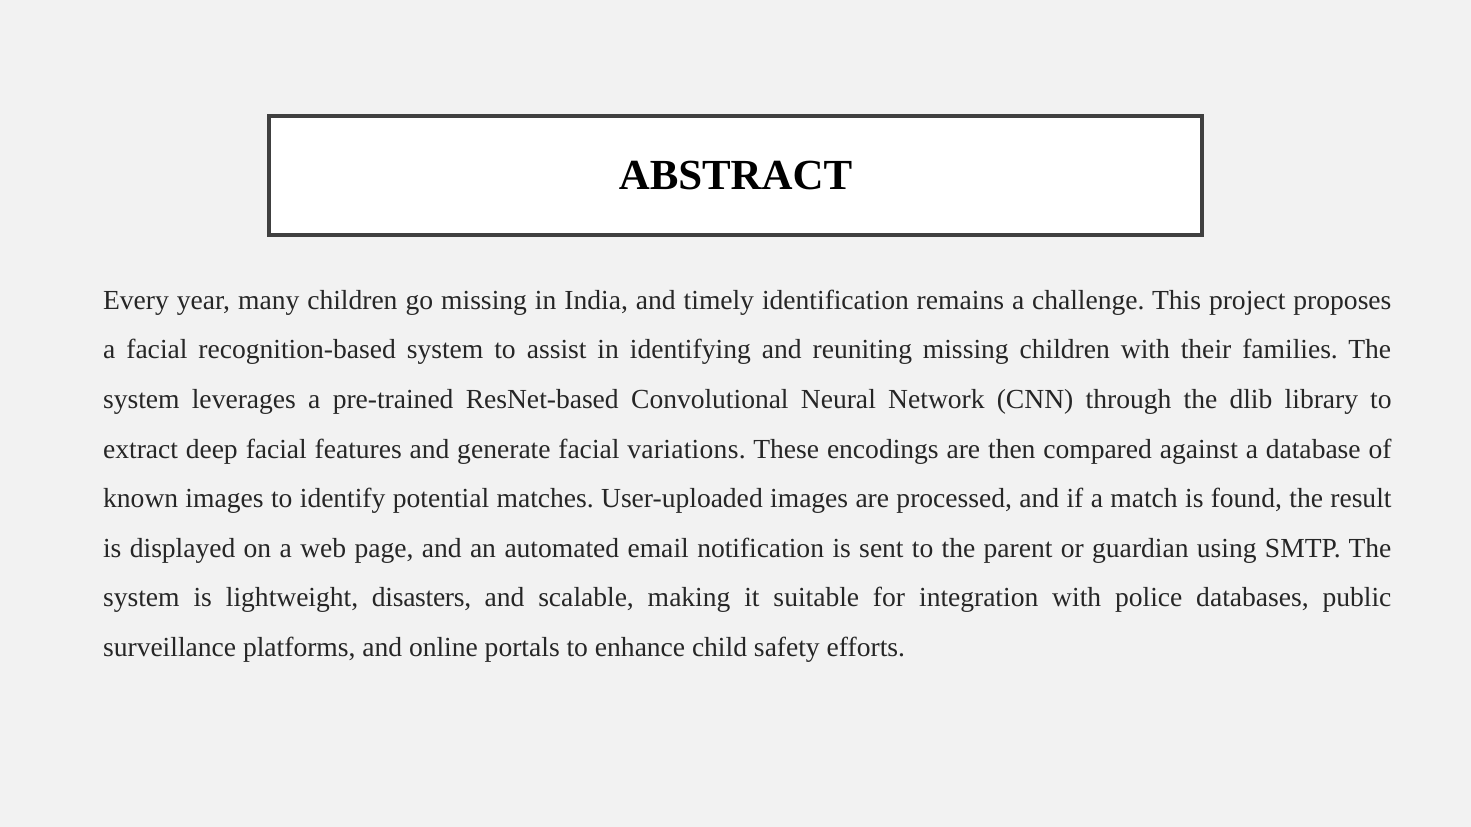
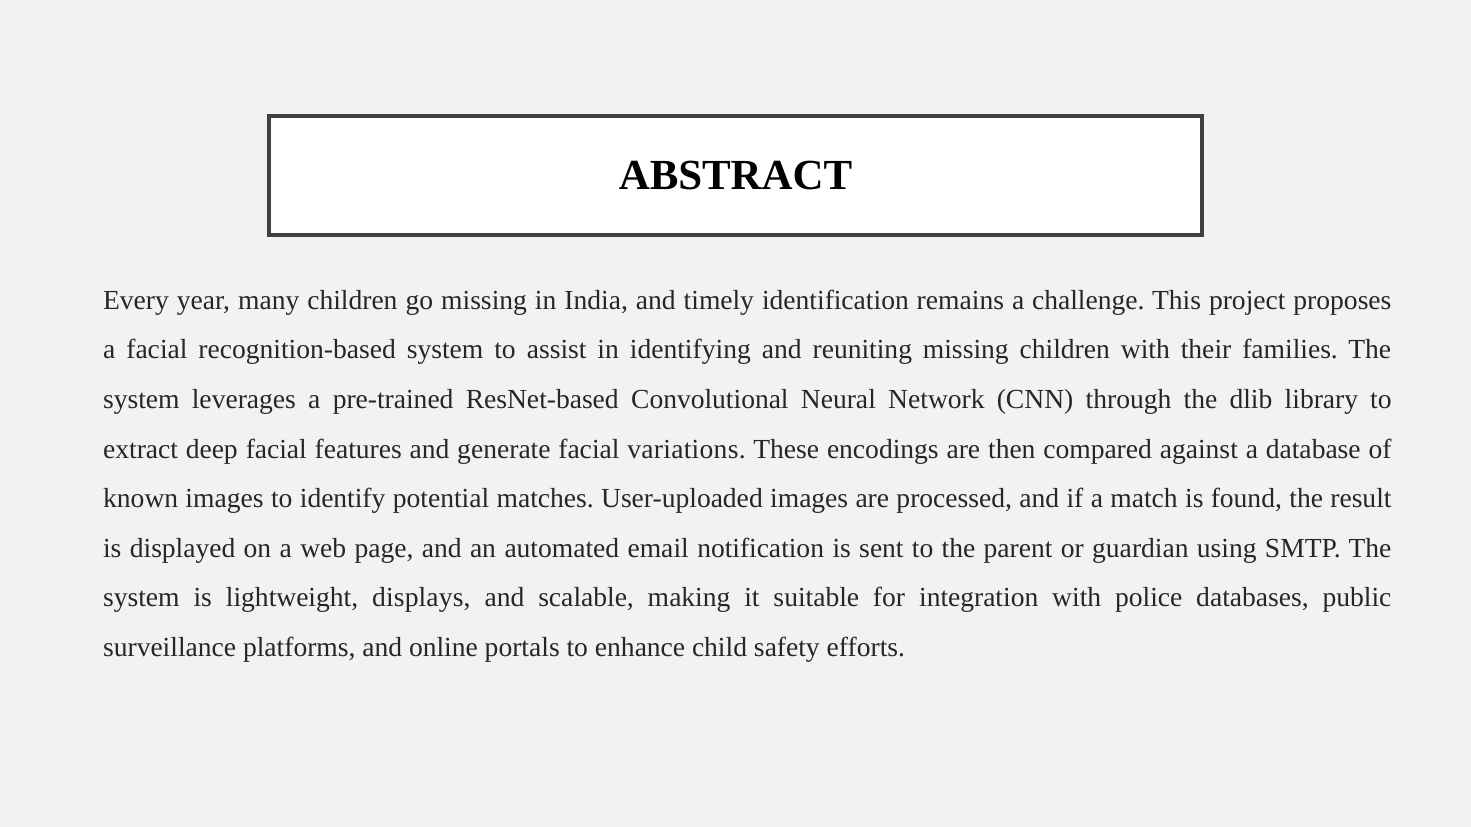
disasters: disasters -> displays (421, 598)
